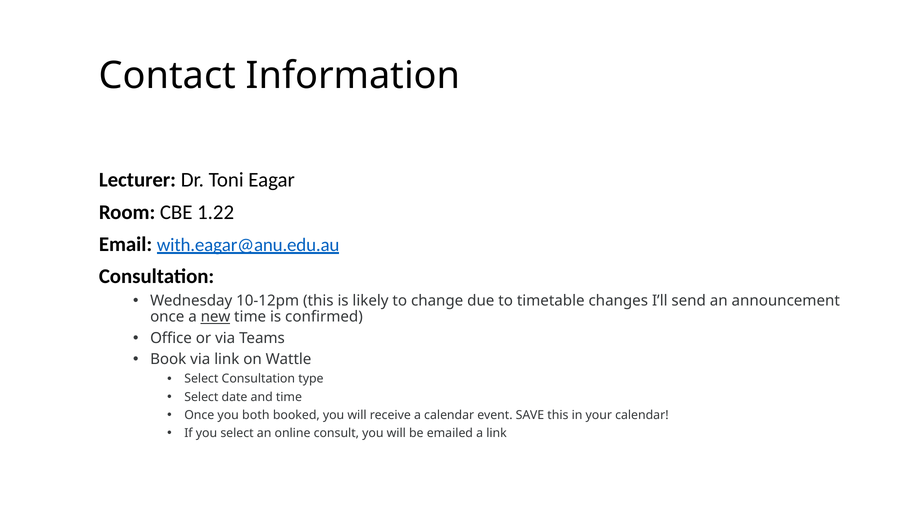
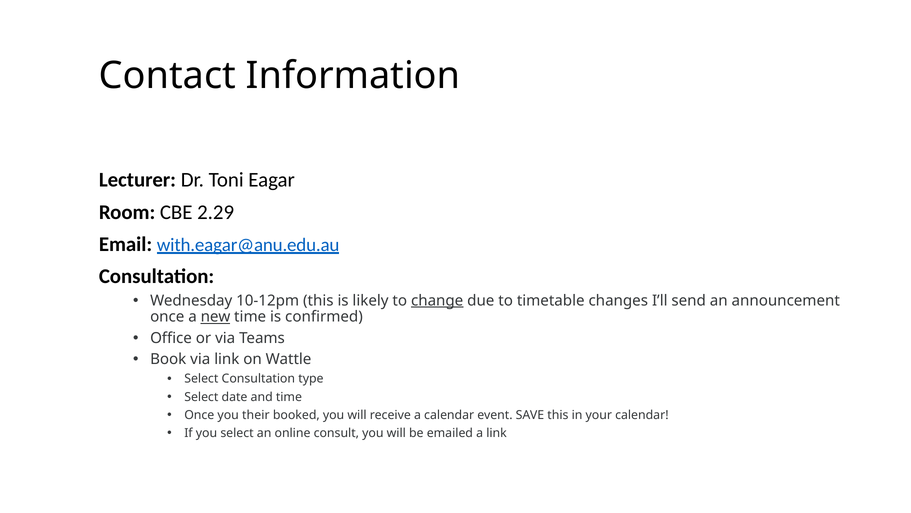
1.22: 1.22 -> 2.29 (216, 212)
change underline: none -> present (437, 300)
both: both -> their (256, 415)
